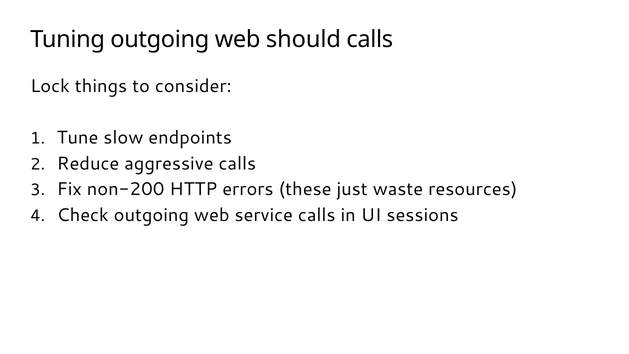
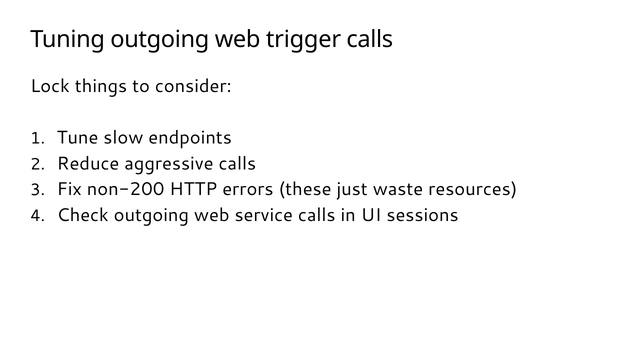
should: should -> trigger (304, 39)
